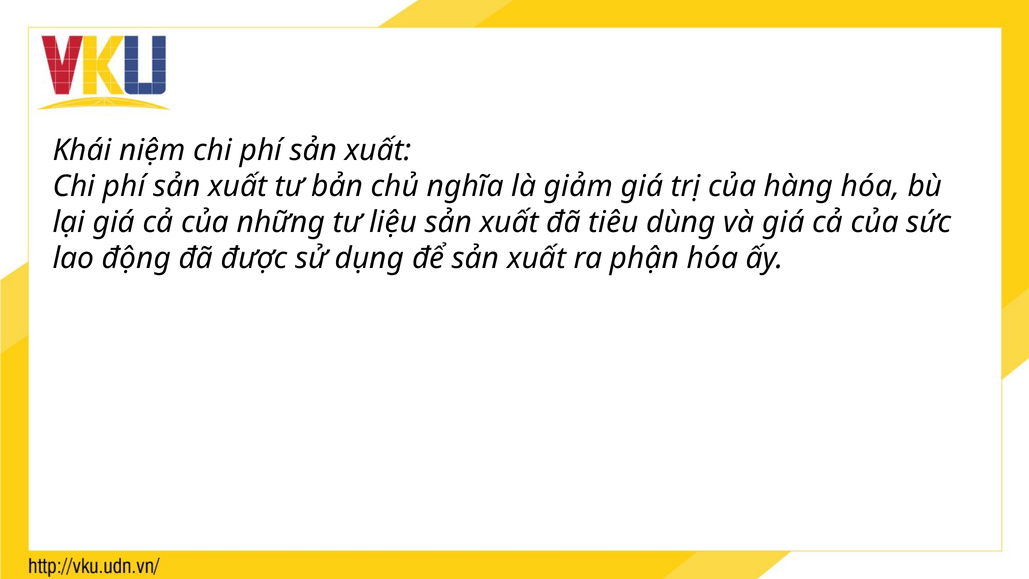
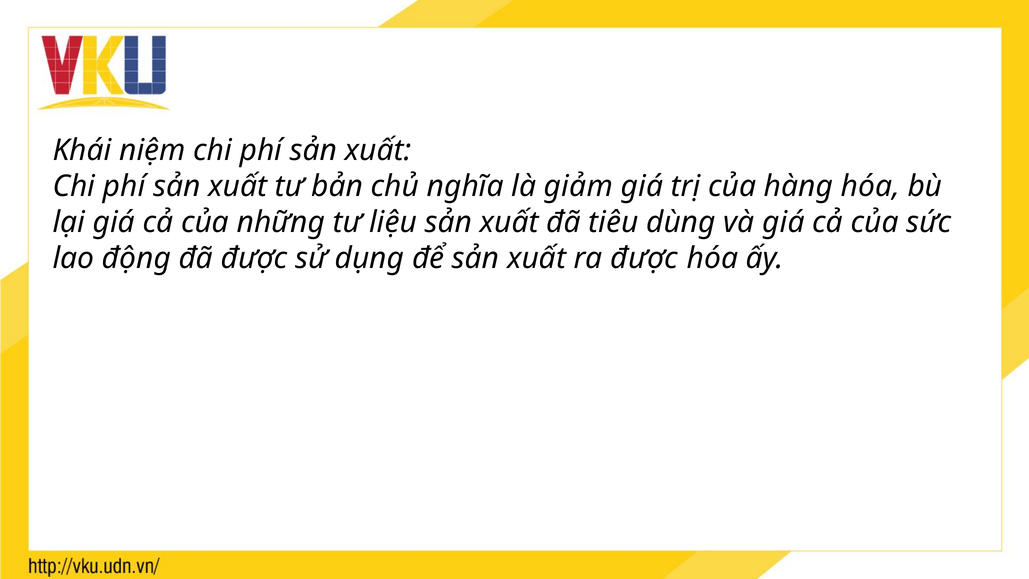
ra phận: phận -> được (644, 258)
